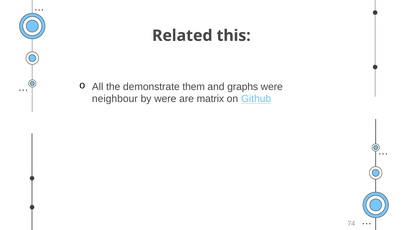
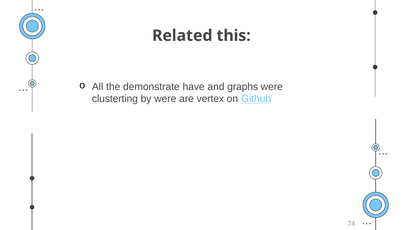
them: them -> have (194, 86)
neighbour: neighbour -> clusterting (115, 99)
matrix: matrix -> vertex (210, 99)
